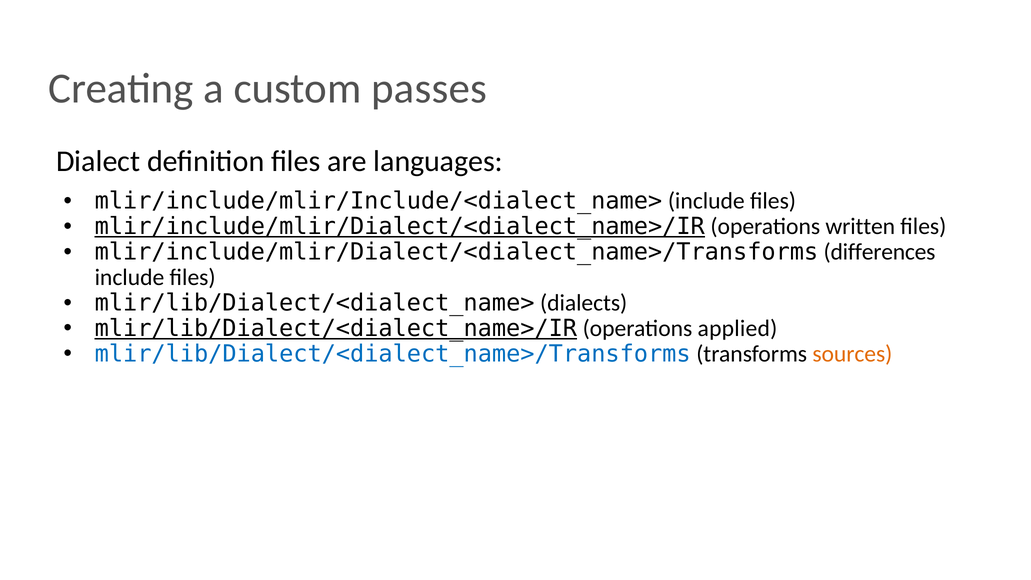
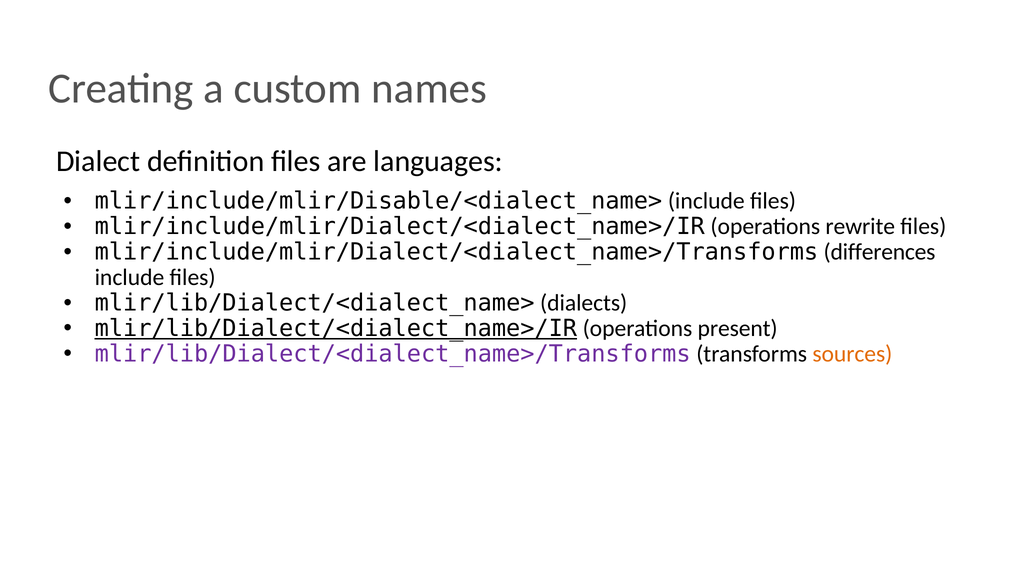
passes: passes -> names (429, 88)
mlir/include/mlir/Include/<dialect_name>: mlir/include/mlir/Include/<dialect_name> -> mlir/include/mlir/Disable/<dialect_name> (378, 201)
mlir/include/mlir/Dialect/<dialect_name>/IR underline: present -> none (400, 227)
written: written -> rewrite (860, 227)
applied: applied -> present (738, 329)
mlir/lib/Dialect/<dialect_name>/Transforms colour: blue -> purple (393, 354)
